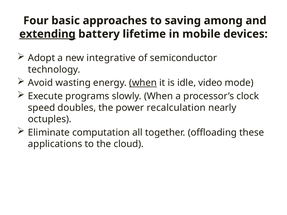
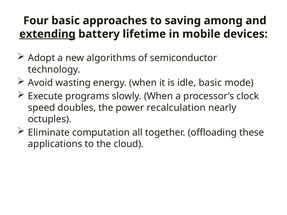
integrative: integrative -> algorithms (111, 58)
when underline: present -> none (143, 83)
idle video: video -> basic (210, 83)
